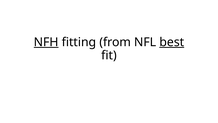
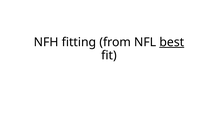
NFH underline: present -> none (46, 42)
